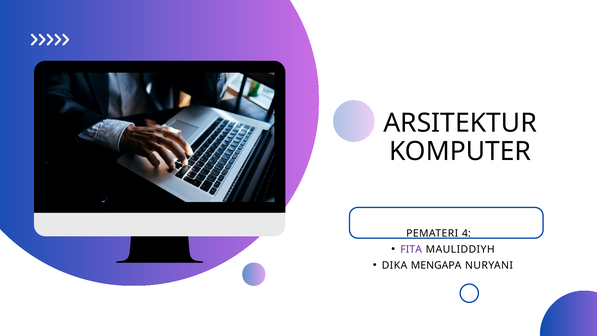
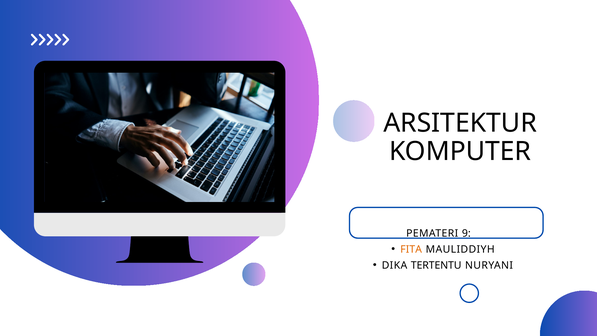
4: 4 -> 9 (466, 233)
FITA colour: purple -> orange (411, 249)
MENGAPA: MENGAPA -> TERTENTU (436, 265)
